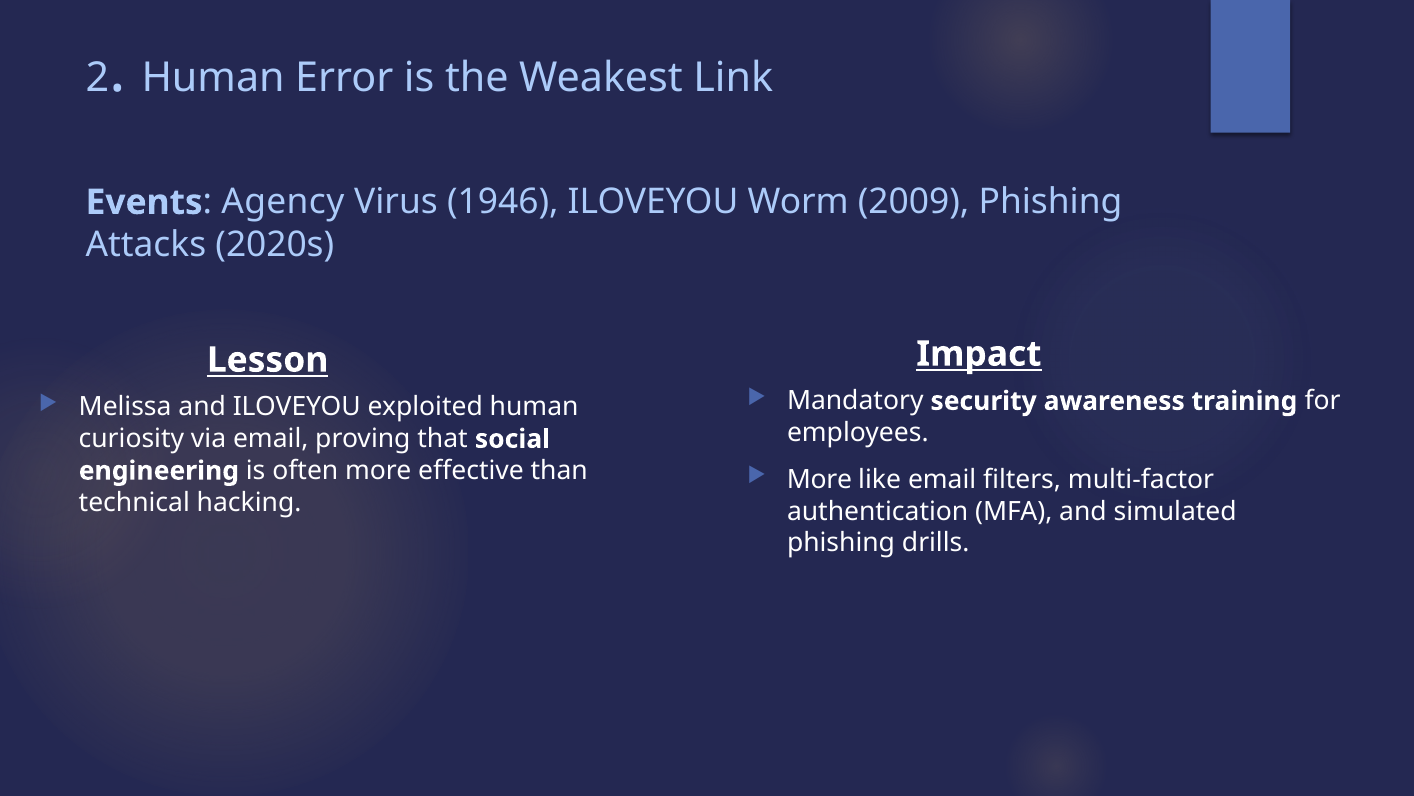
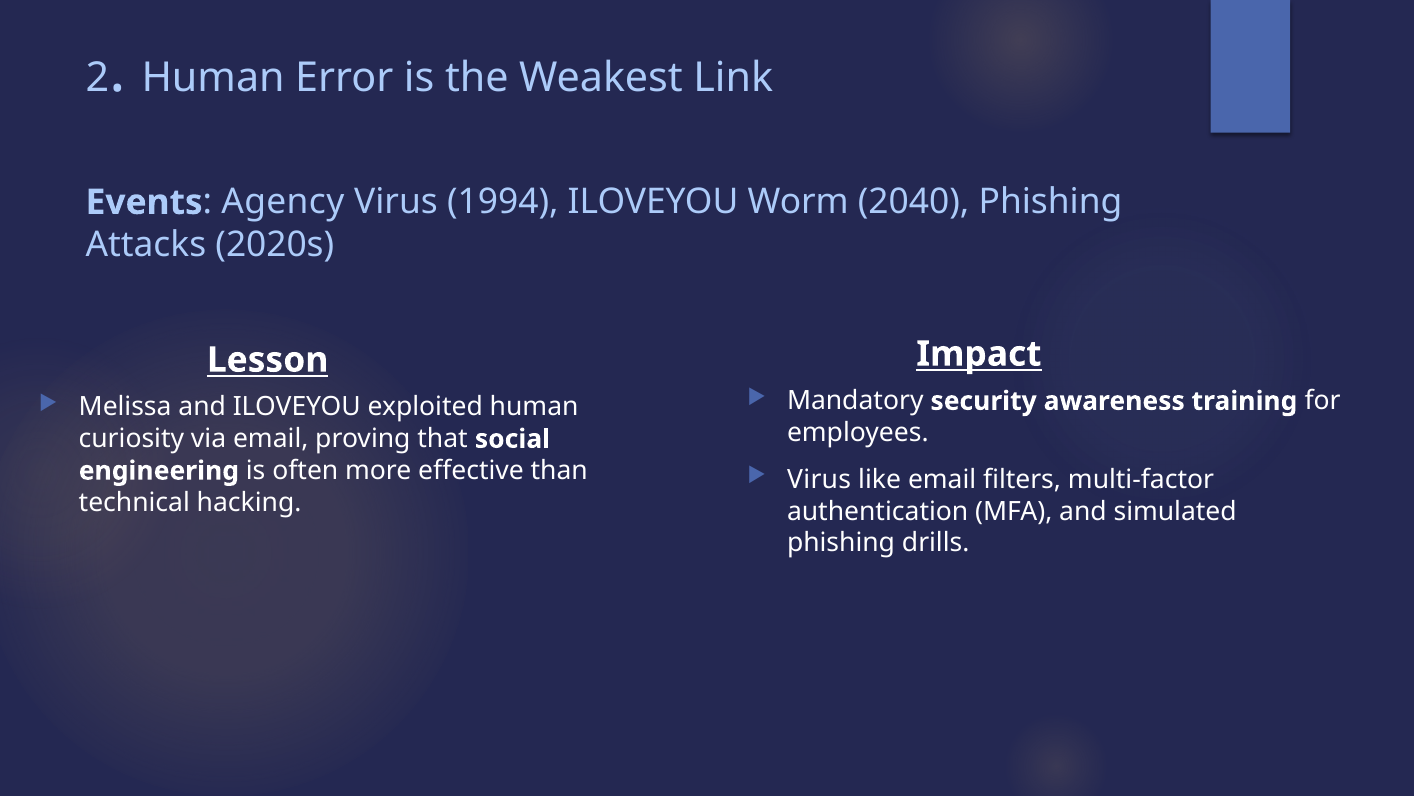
1946: 1946 -> 1994 (503, 202)
2009: 2009 -> 2040 (914, 202)
More: More -> Virus (819, 479)
